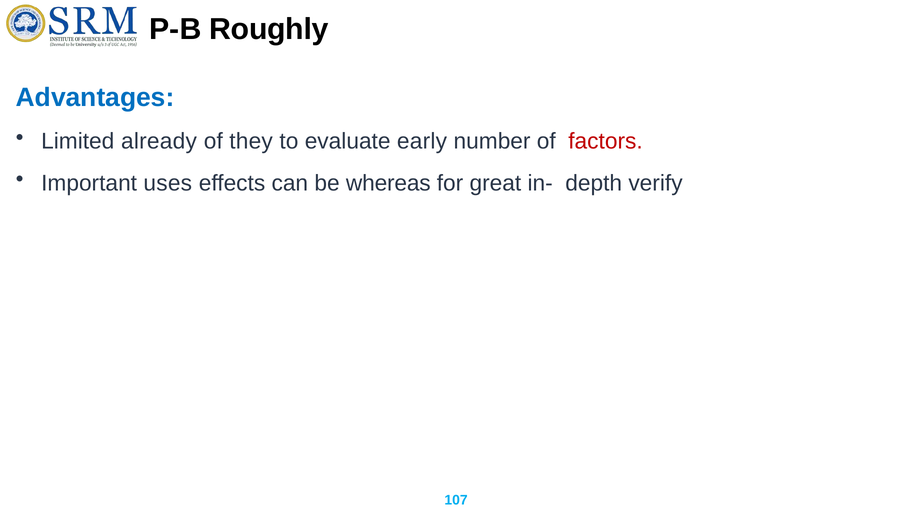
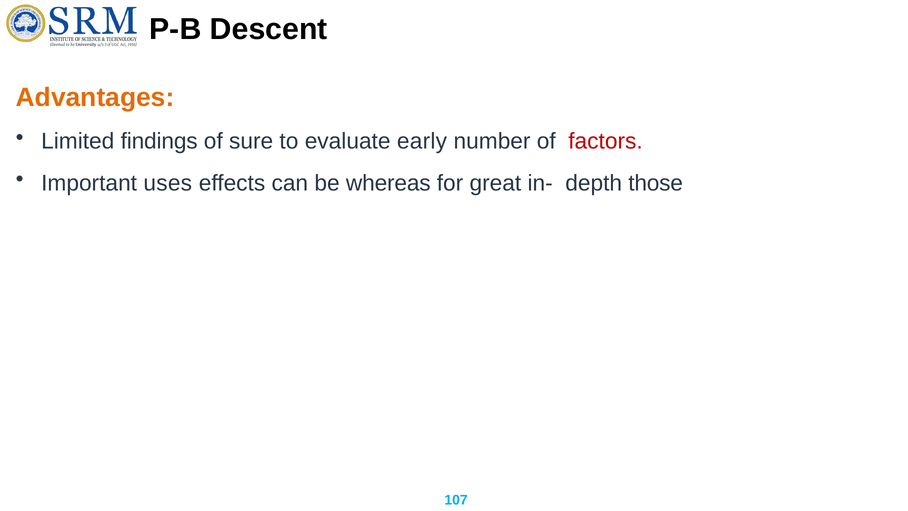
Roughly: Roughly -> Descent (269, 29)
Advantages colour: blue -> orange (95, 98)
already: already -> findings (159, 141)
they: they -> sure (251, 141)
verify: verify -> those (656, 183)
